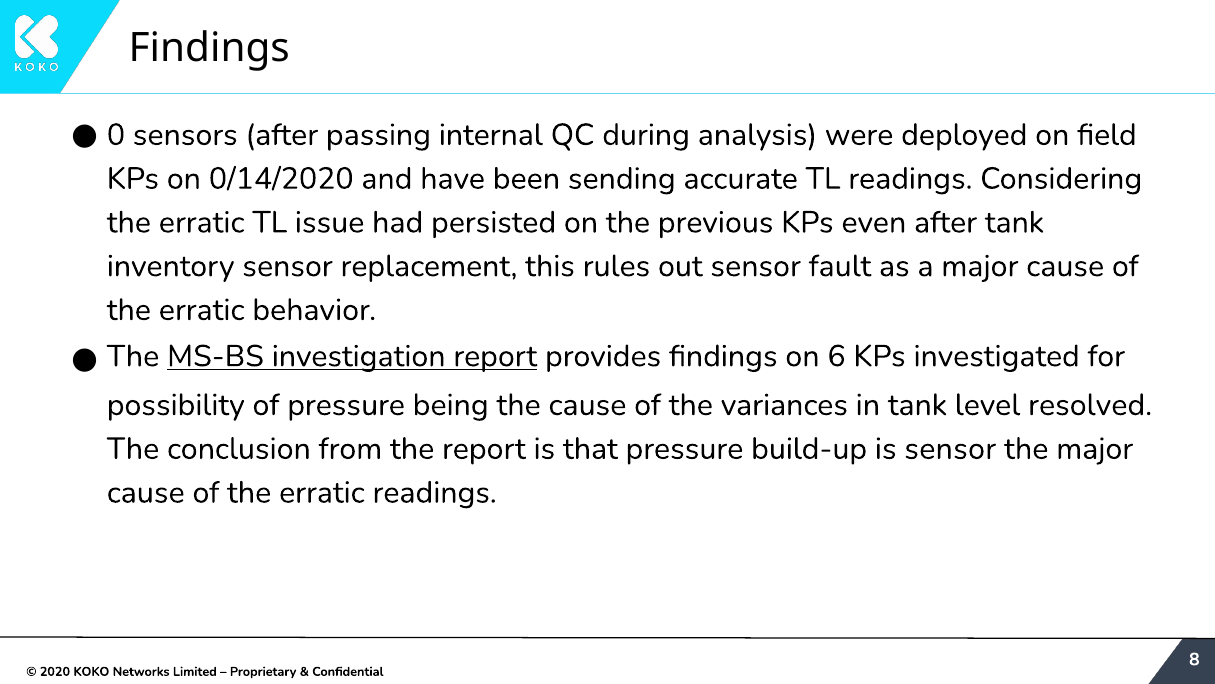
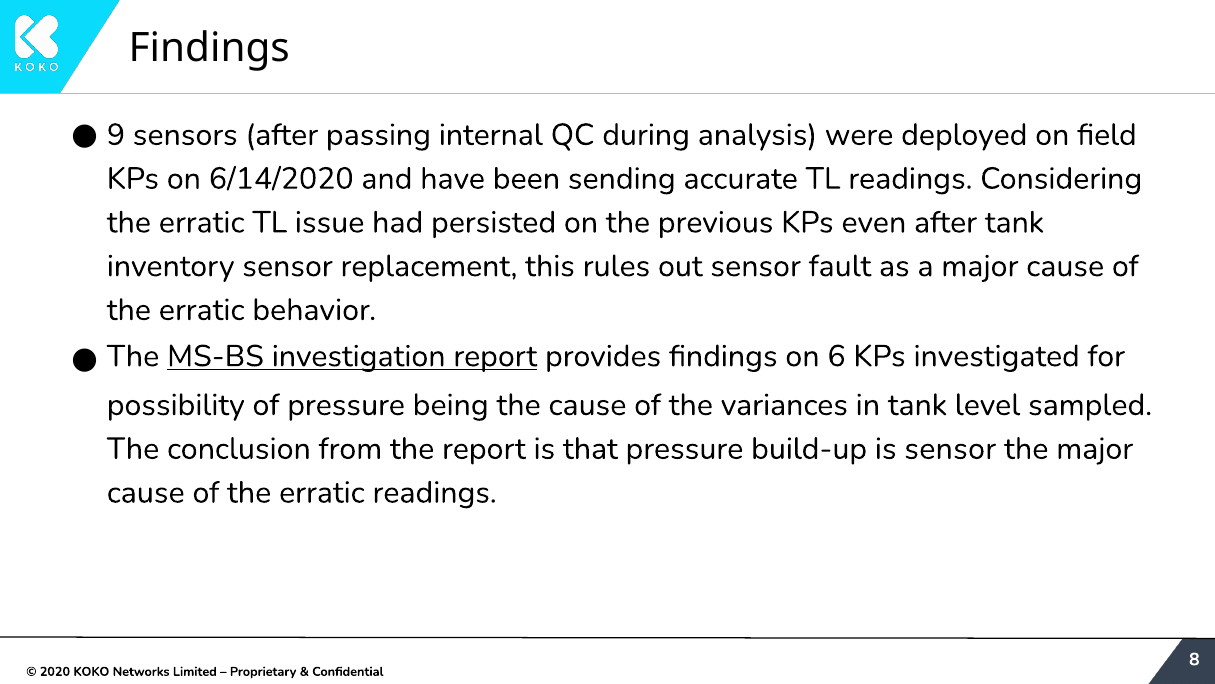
0: 0 -> 9 (116, 135)
0/14/2020: 0/14/2020 -> 6/14/2020 (281, 178)
resolved: resolved -> sampled (1090, 405)
